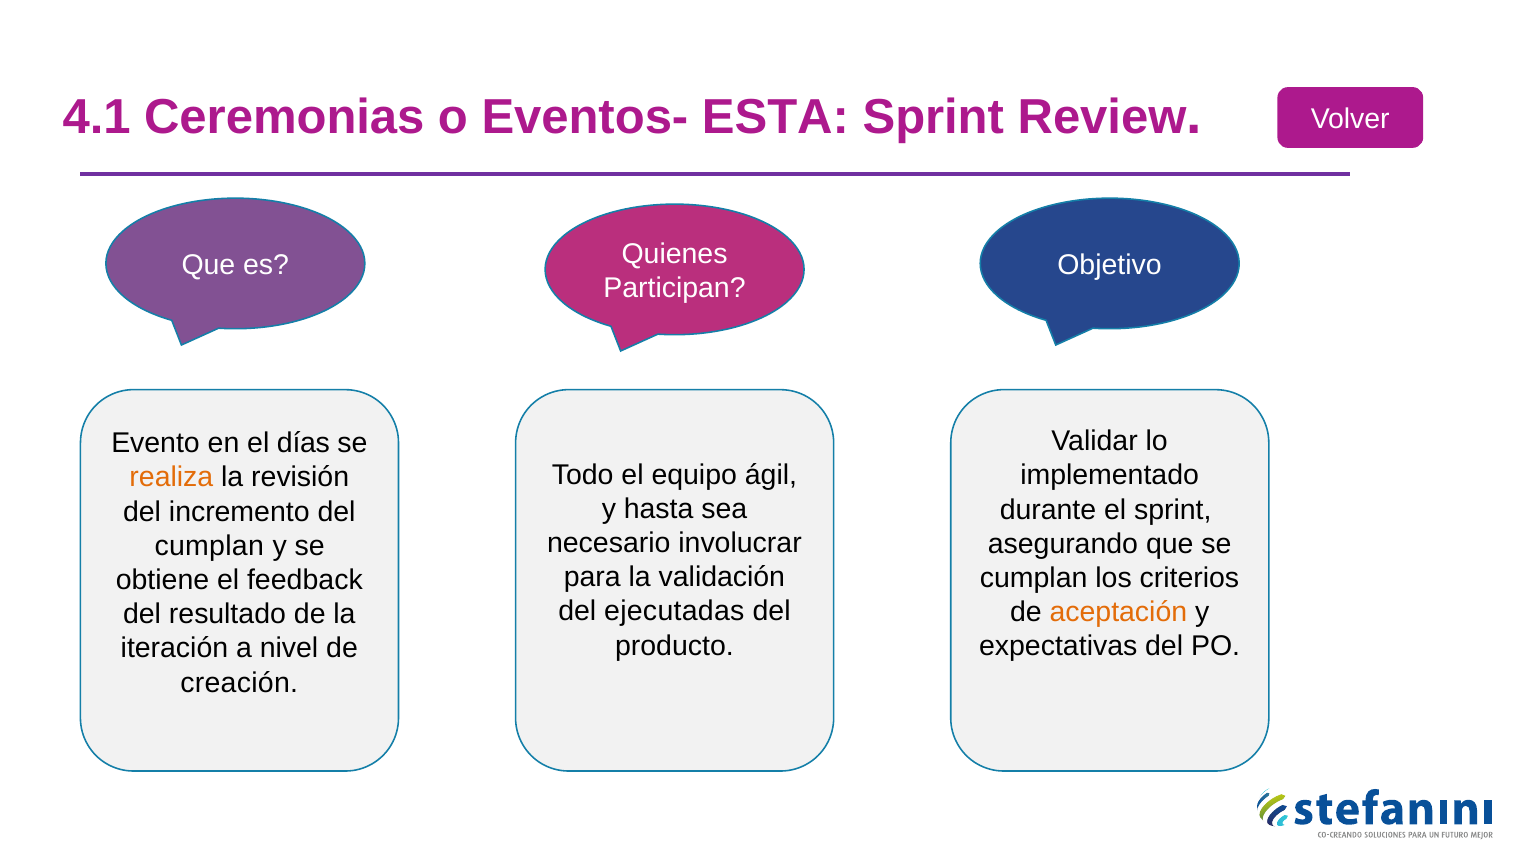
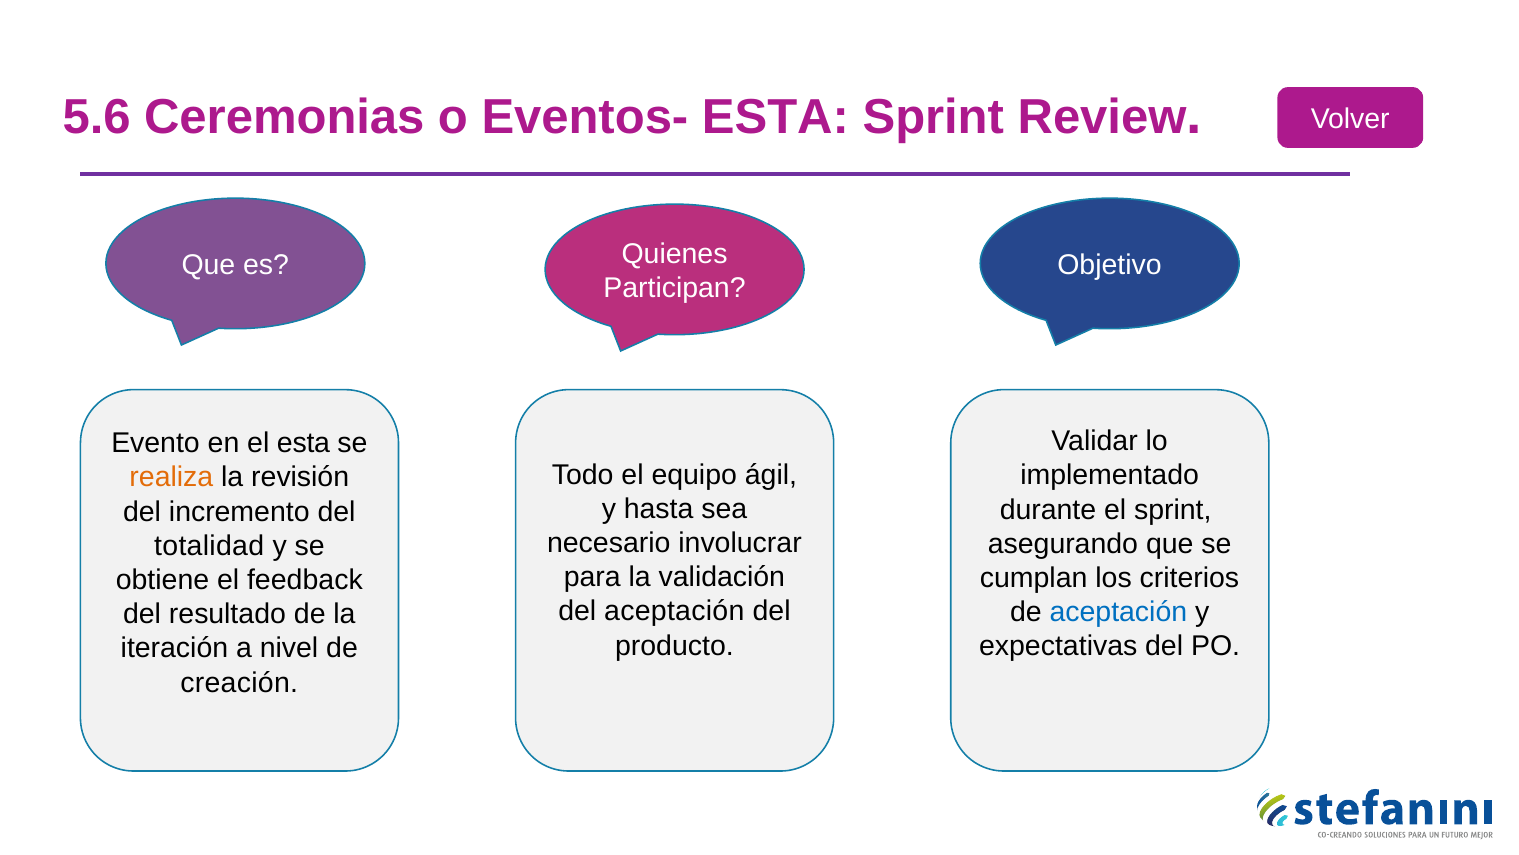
4.1: 4.1 -> 5.6 (97, 118)
el días: días -> esta (303, 443)
cumplan: cumplan -> totalidad (209, 546)
del ejecutadas: ejecutadas -> aceptación (674, 611)
aceptación colour: orange -> blue (1118, 612)
